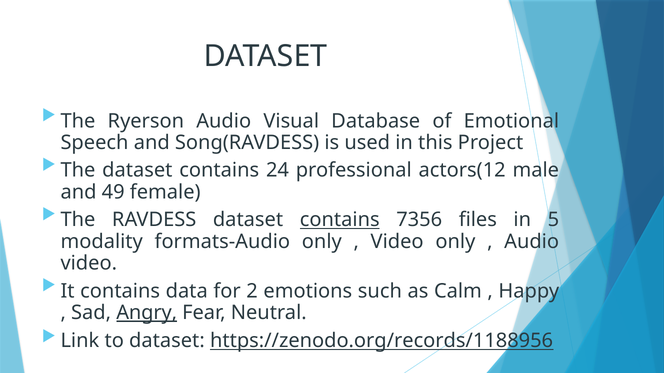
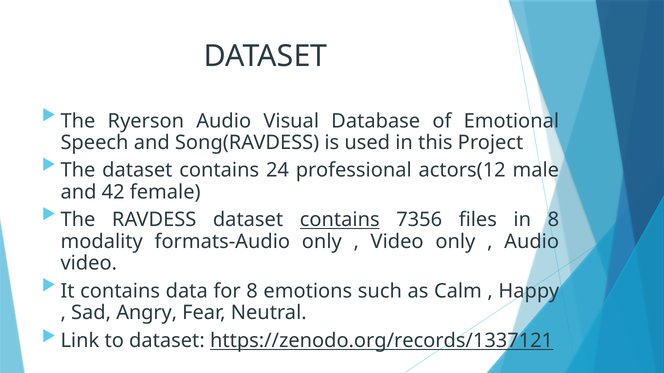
49: 49 -> 42 (113, 192)
in 5: 5 -> 8 (553, 220)
for 2: 2 -> 8 (252, 291)
Angry underline: present -> none (147, 313)
https://zenodo.org/records/1188956: https://zenodo.org/records/1188956 -> https://zenodo.org/records/1337121 (382, 341)
